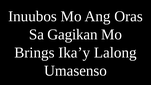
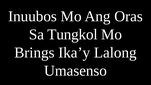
Gagikan: Gagikan -> Tungkol (72, 34)
